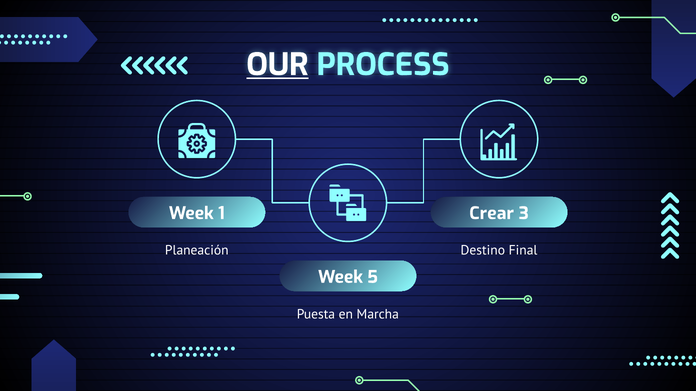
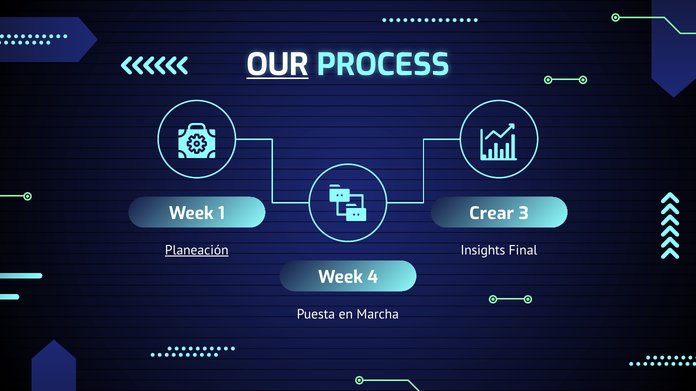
Planeación underline: none -> present (197, 251)
Destino: Destino -> Insights (483, 251)
5: 5 -> 4 (373, 277)
